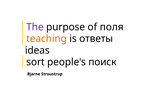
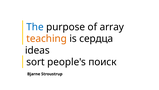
The colour: purple -> blue (35, 27)
поля: поля -> array (112, 27)
ответы: ответы -> сердца (96, 38)
